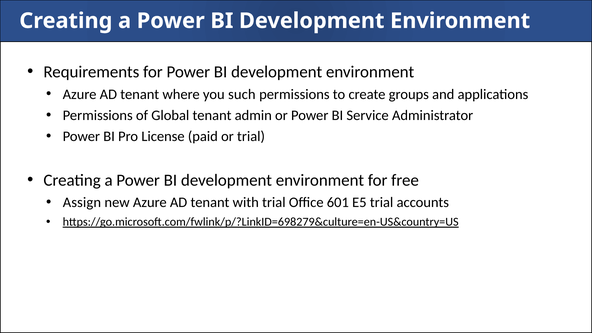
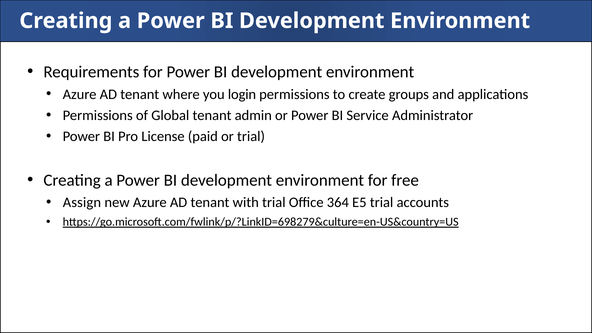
such: such -> login (242, 94)
601: 601 -> 364 (338, 202)
